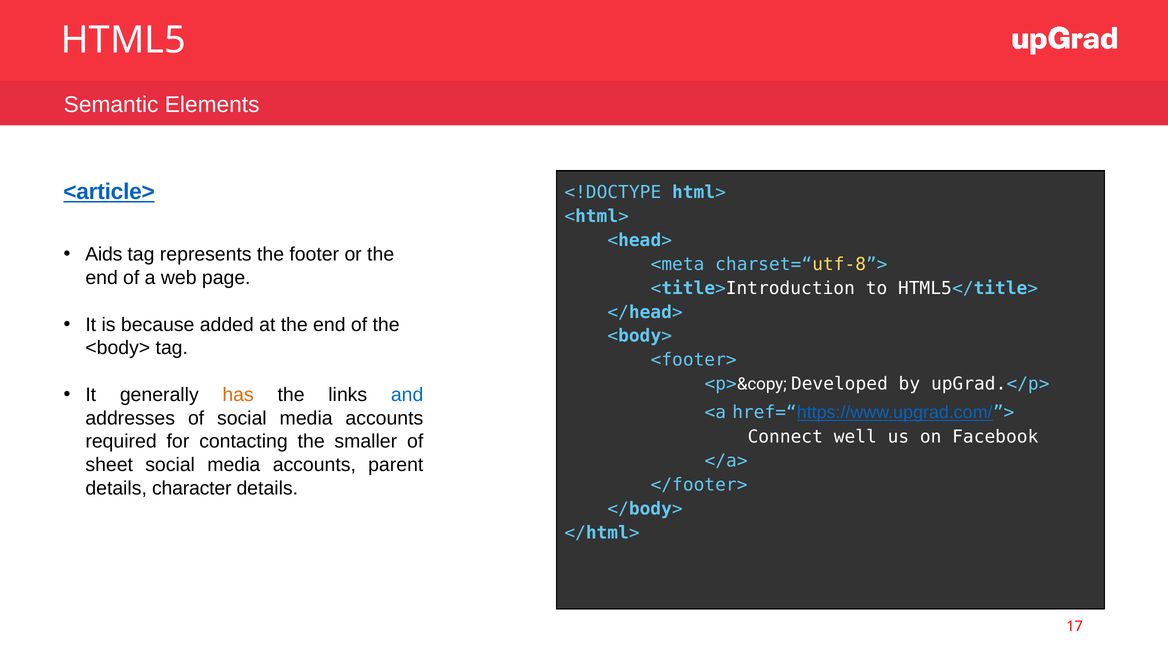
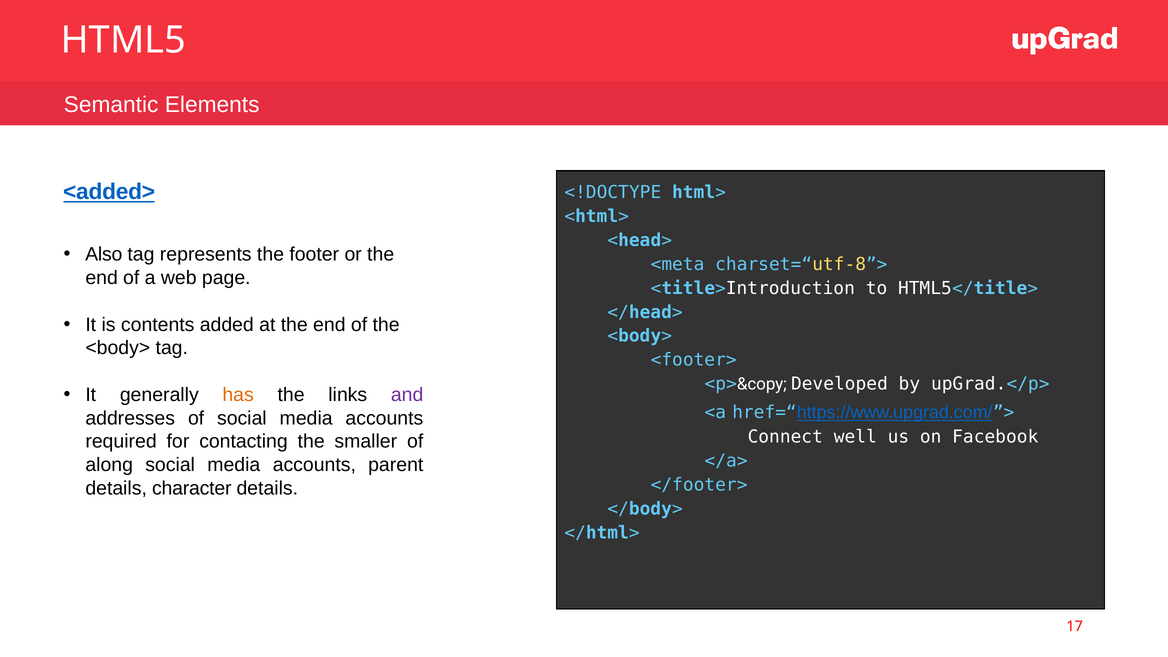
<article>: <article> -> <added> (109, 192)
Aids: Aids -> Also (104, 255)
because: because -> contents (158, 325)
and colour: blue -> purple (407, 395)
sheet: sheet -> along (109, 465)
